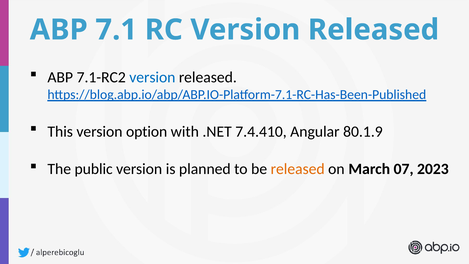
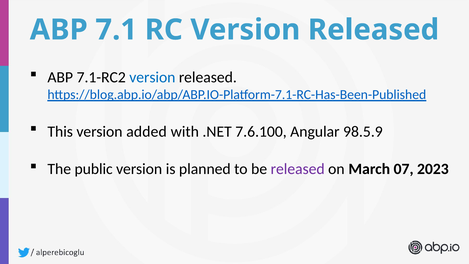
option: option -> added (147, 131)
7.4.410: 7.4.410 -> 7.6.100 (261, 131)
80.1.9: 80.1.9 -> 98.5.9 (363, 131)
released colour: orange -> purple (298, 169)
